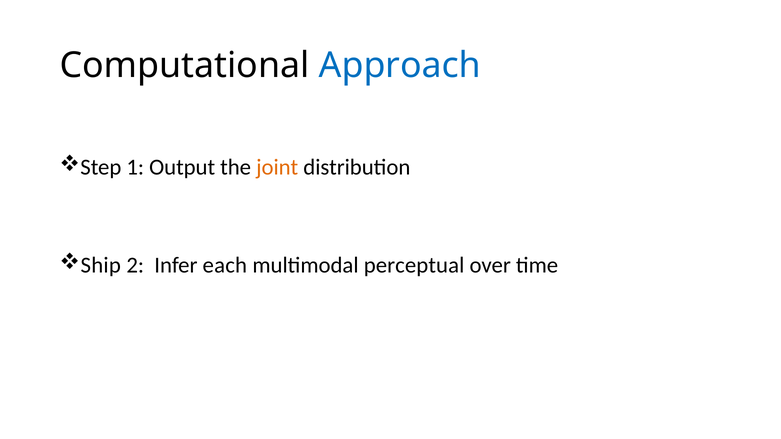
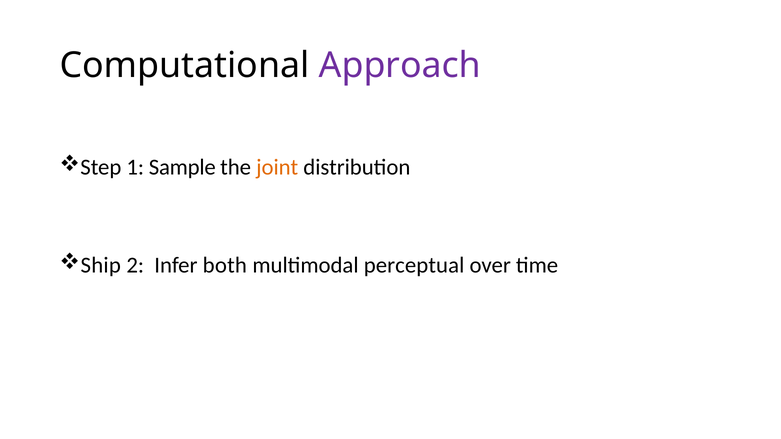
Approach colour: blue -> purple (400, 66)
Output: Output -> Sample (182, 167)
each: each -> both (225, 265)
